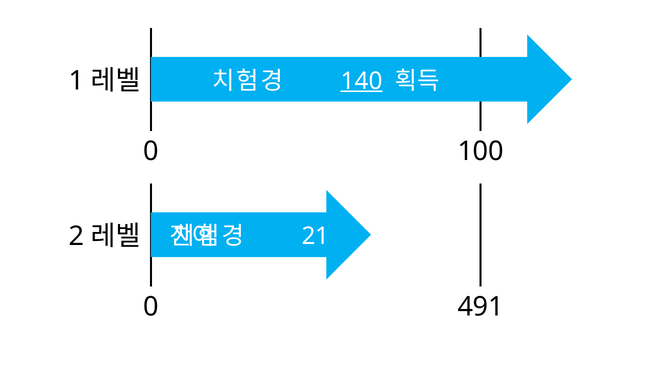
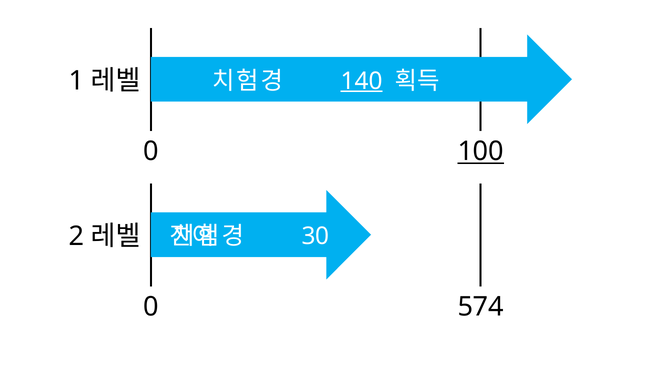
100 underline: none -> present (481, 151)
21: 21 -> 30 (315, 236)
491: 491 -> 574 (481, 307)
